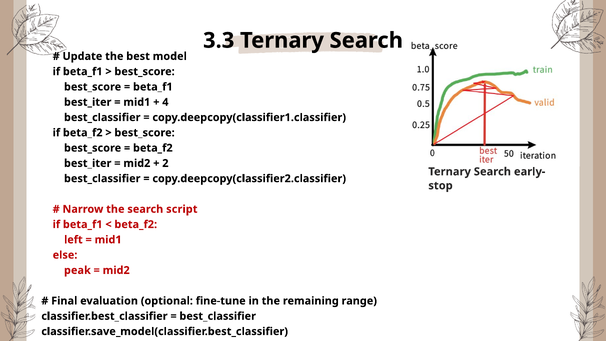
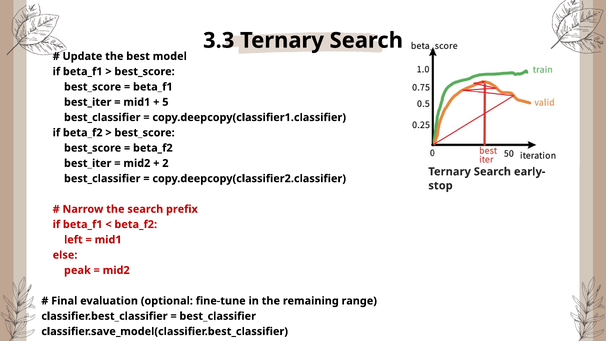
4: 4 -> 5 (165, 102)
script: script -> prefix (182, 209)
